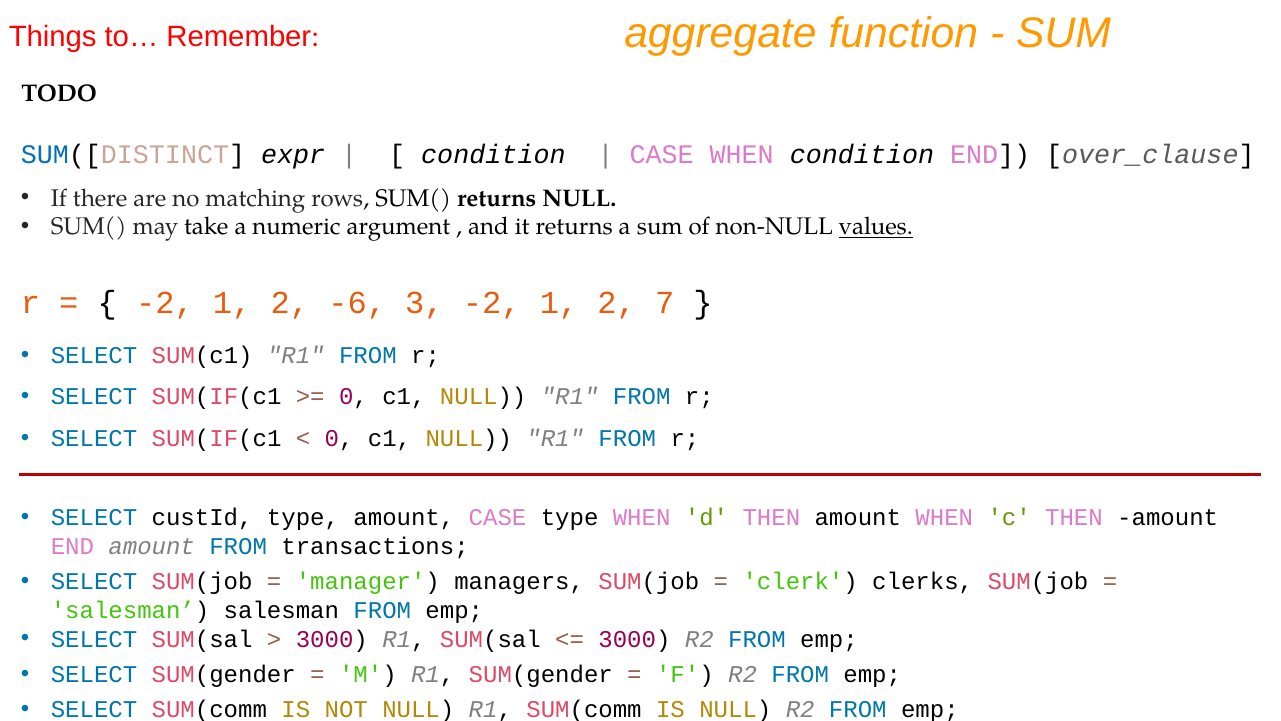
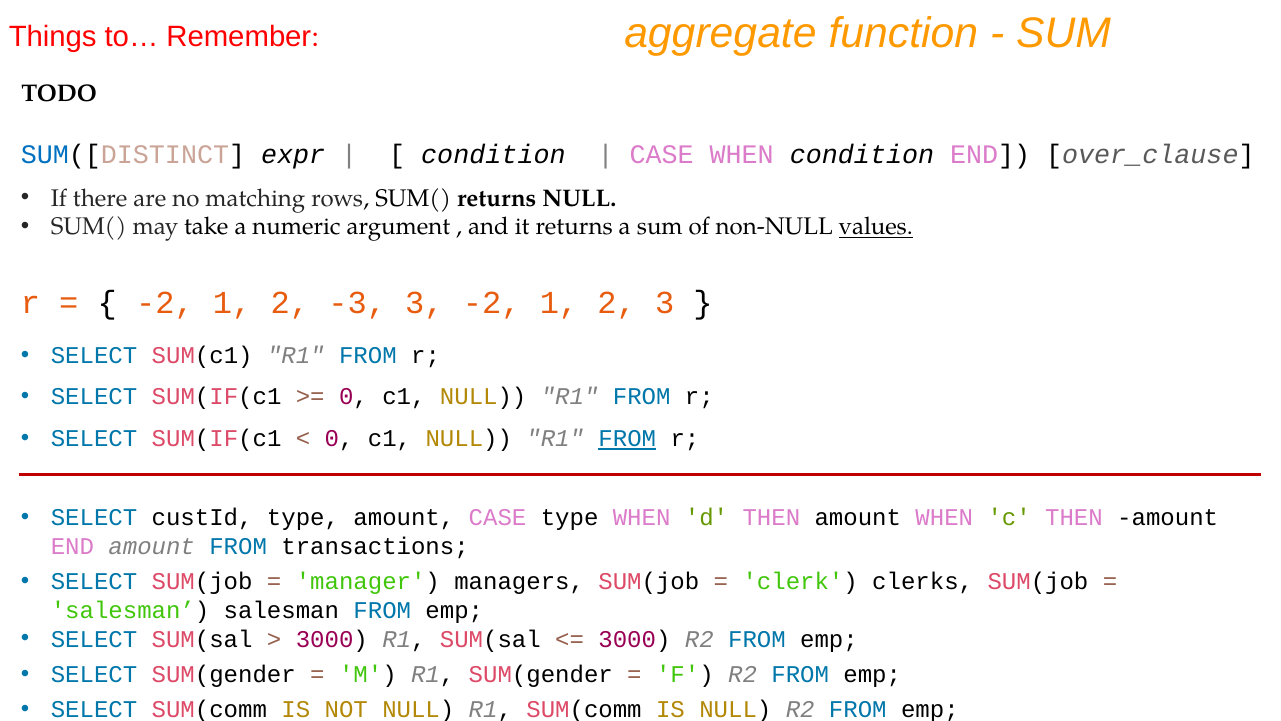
-6: -6 -> -3 (357, 303)
2 7: 7 -> 3 (665, 303)
FROM underline: none -> present (627, 438)
